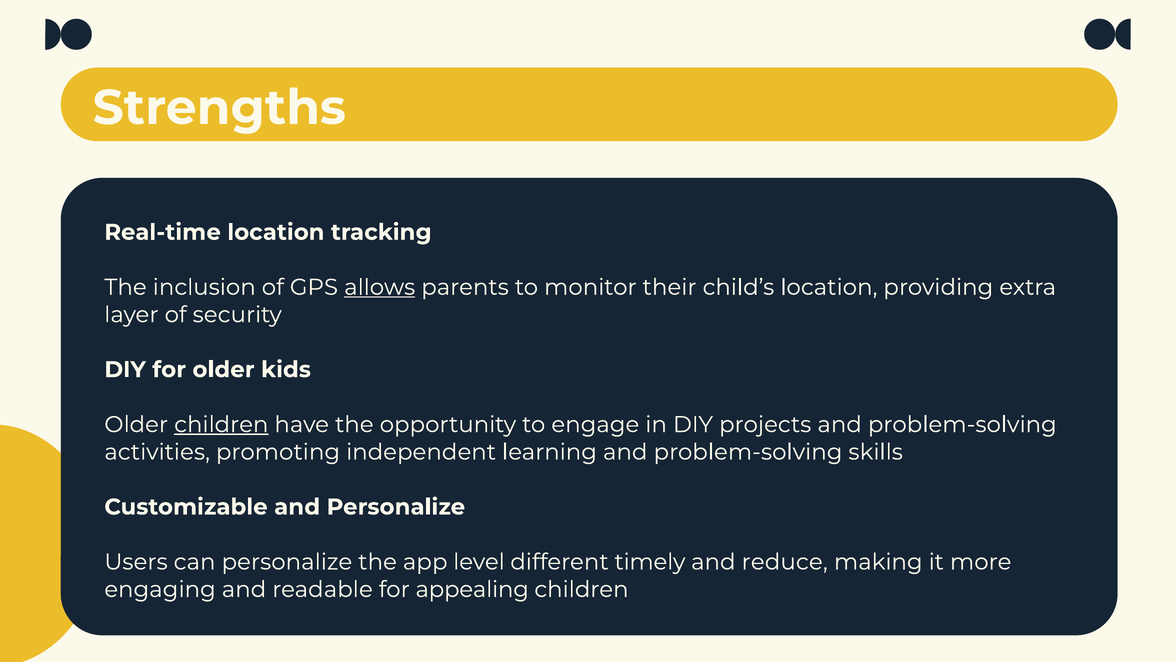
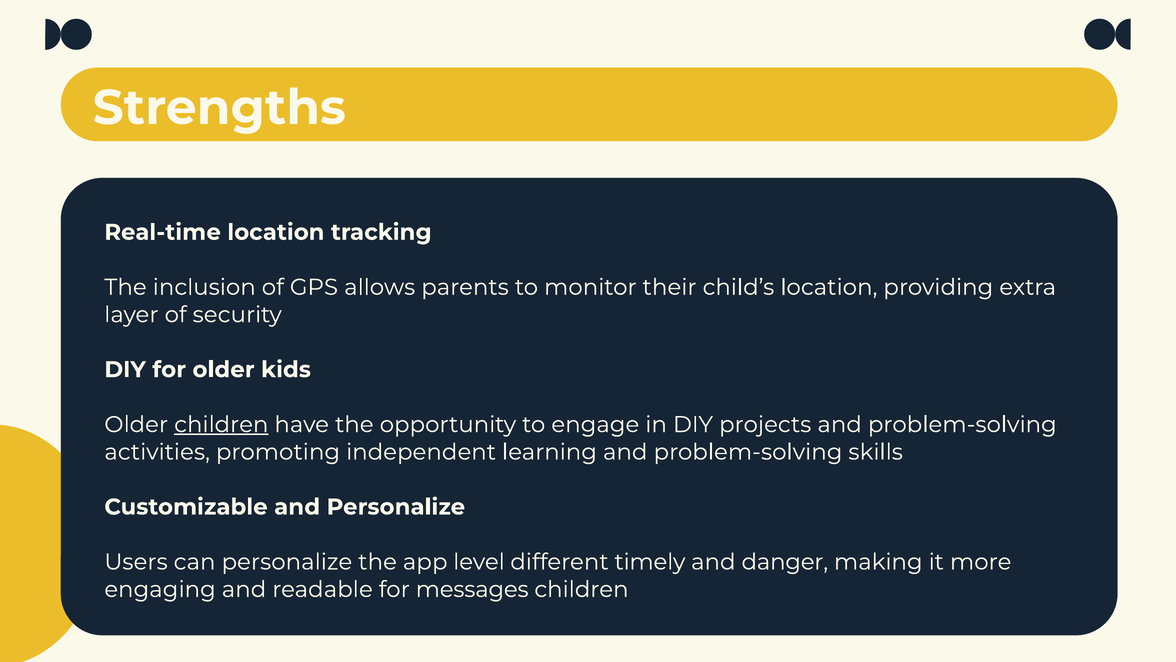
allows underline: present -> none (380, 287)
reduce: reduce -> danger (785, 562)
appealing: appealing -> messages (472, 589)
